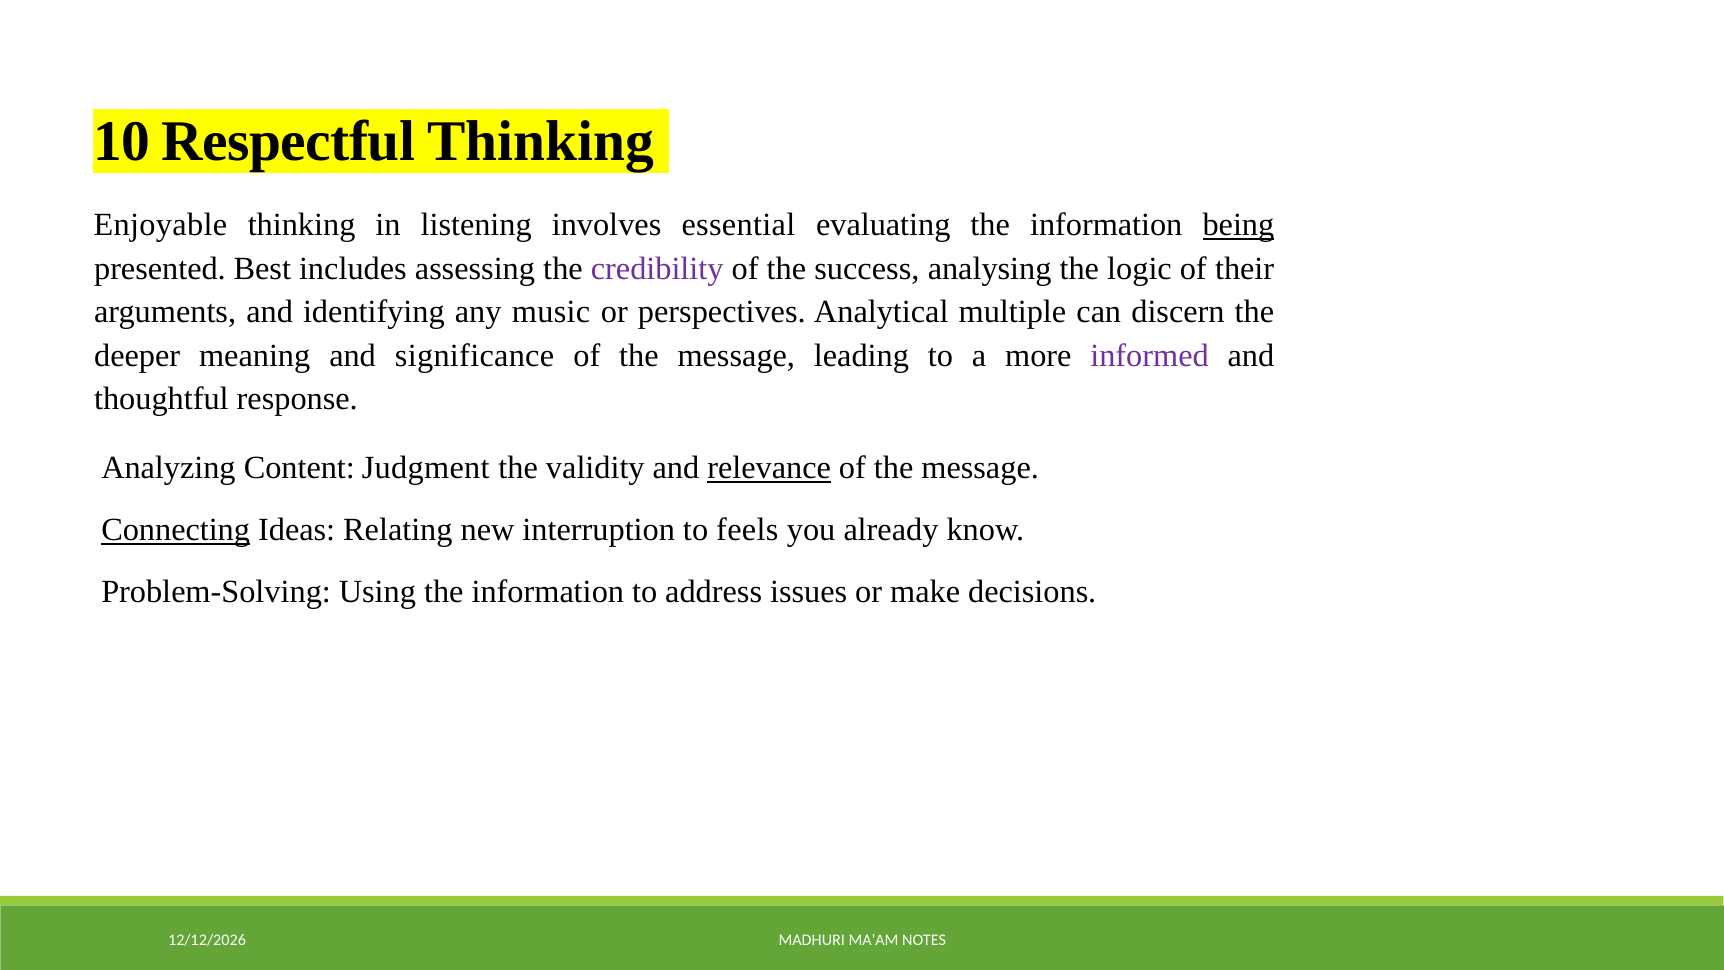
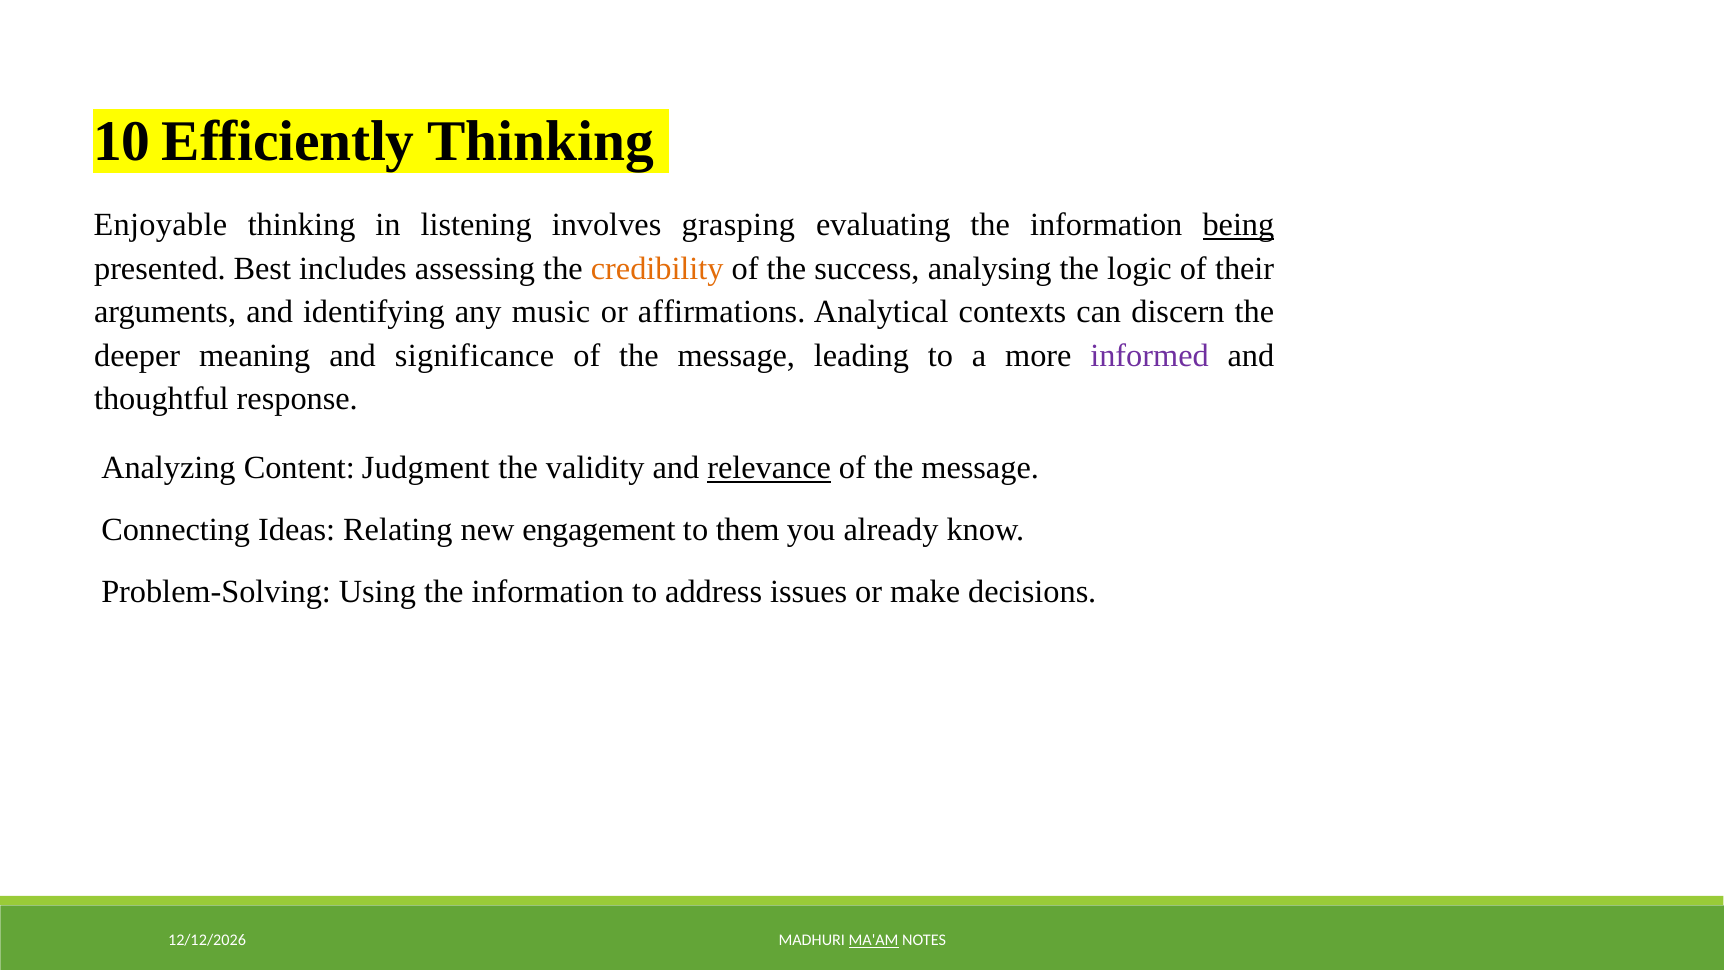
Respectful: Respectful -> Efficiently (288, 142)
essential: essential -> grasping (738, 225)
credibility colour: purple -> orange (657, 269)
perspectives: perspectives -> affirmations (722, 312)
multiple: multiple -> contexts (1012, 312)
Connecting underline: present -> none (176, 530)
interruption: interruption -> engagement (599, 530)
feels: feels -> them (748, 530)
MA'AM underline: none -> present (874, 940)
